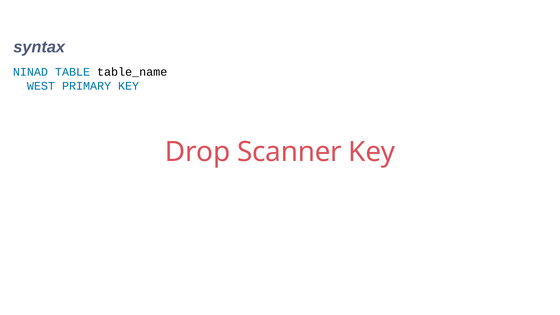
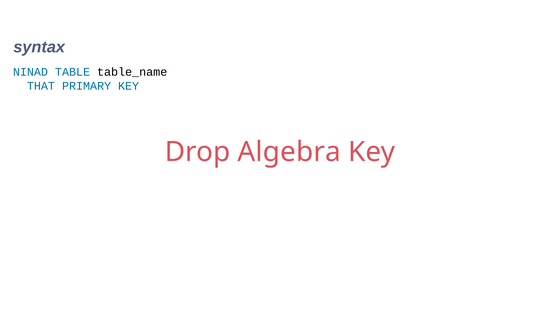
WEST: WEST -> THAT (41, 86)
Scanner: Scanner -> Algebra (289, 152)
